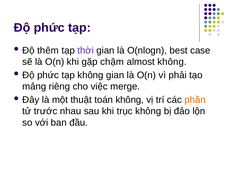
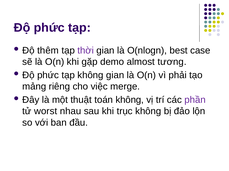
chậm: chậm -> demo (112, 62)
almost không: không -> tương (172, 62)
phần colour: orange -> purple (195, 100)
trước: trước -> worst (46, 112)
